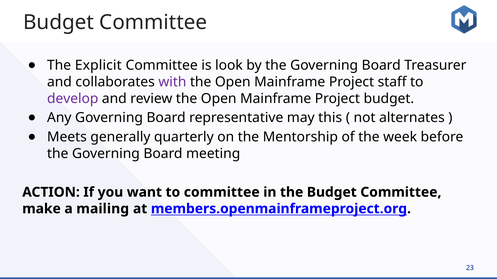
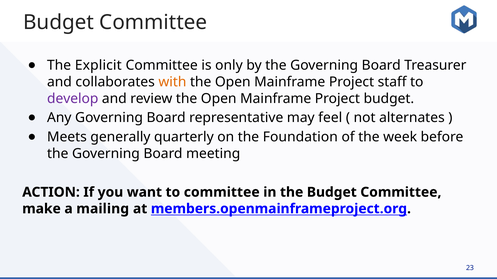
look: look -> only (229, 66)
with colour: purple -> orange (172, 82)
this: this -> feel (330, 118)
Mentorship: Mentorship -> Foundation (300, 137)
